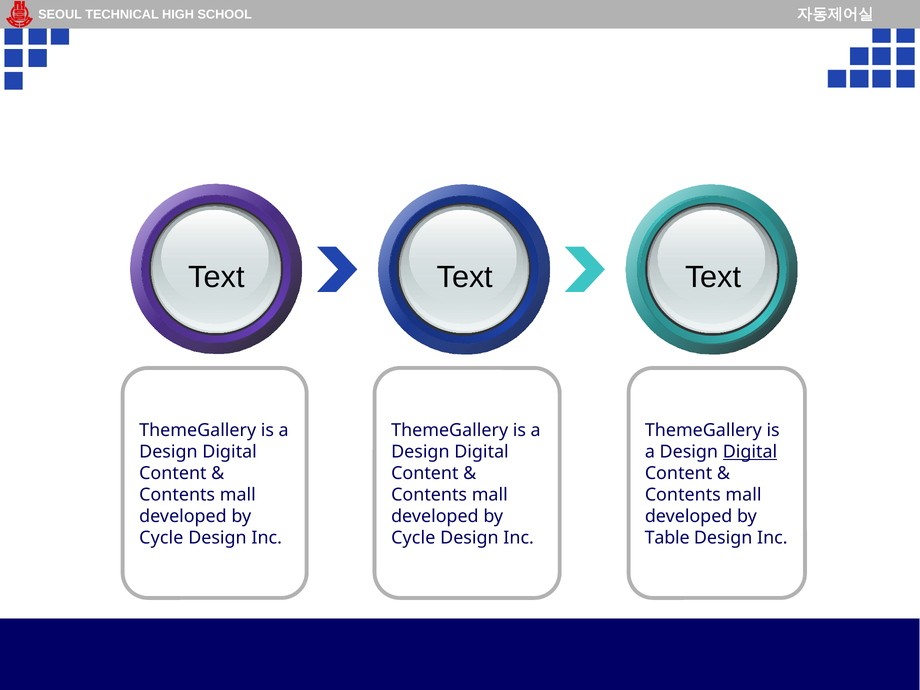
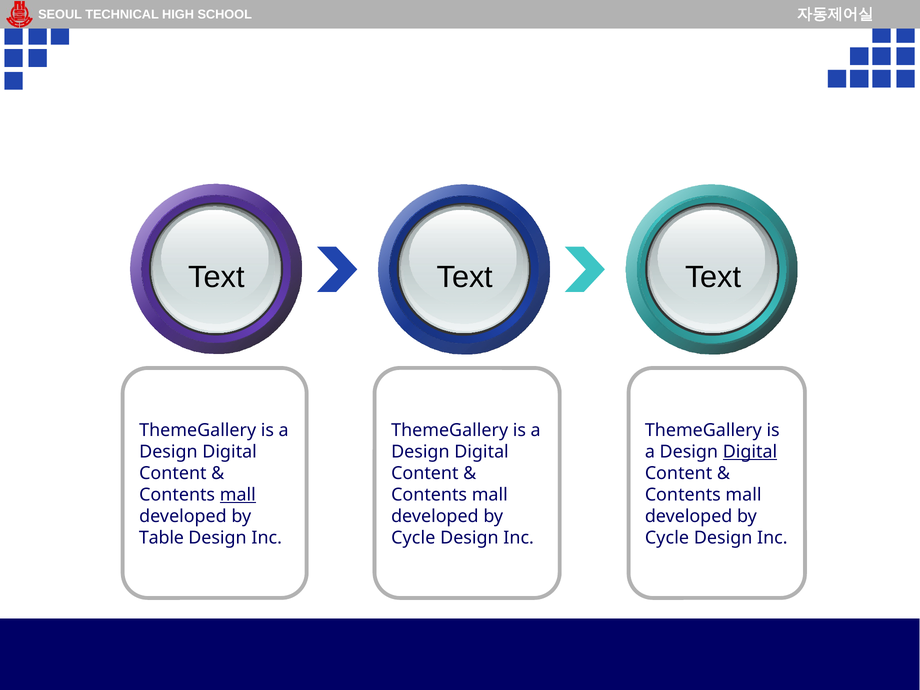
mall underline: none -> present (238, 495)
Cycle: Cycle -> Table (161, 538)
Table: Table -> Cycle (667, 538)
